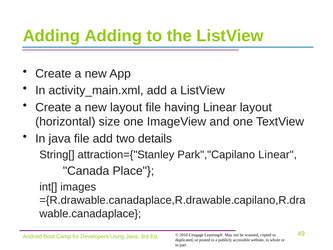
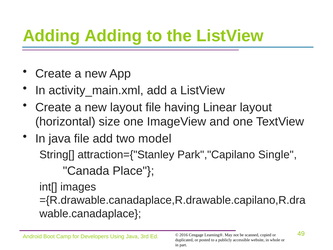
details: details -> model (155, 138)
Park","Capilano Linear: Linear -> Single (278, 154)
